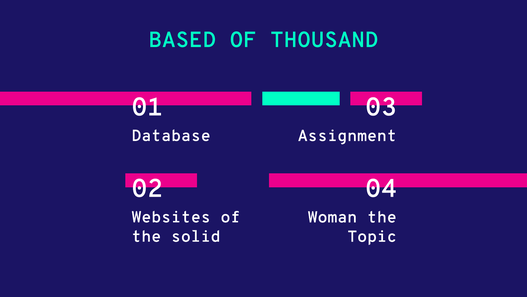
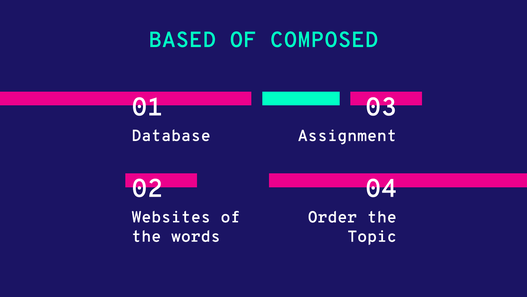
THOUSAND: THOUSAND -> COMPOSED (324, 40)
Woman: Woman -> Order (332, 217)
solid: solid -> words (196, 236)
